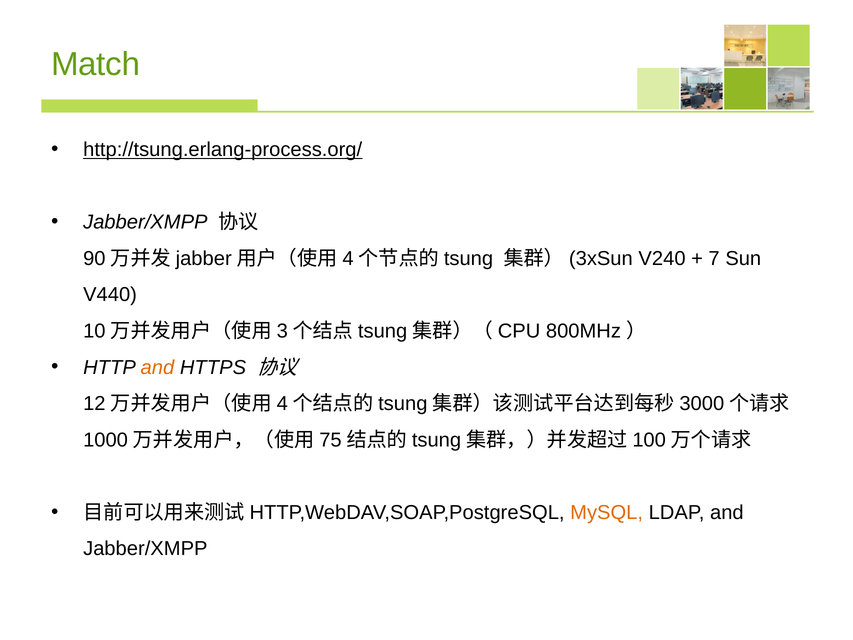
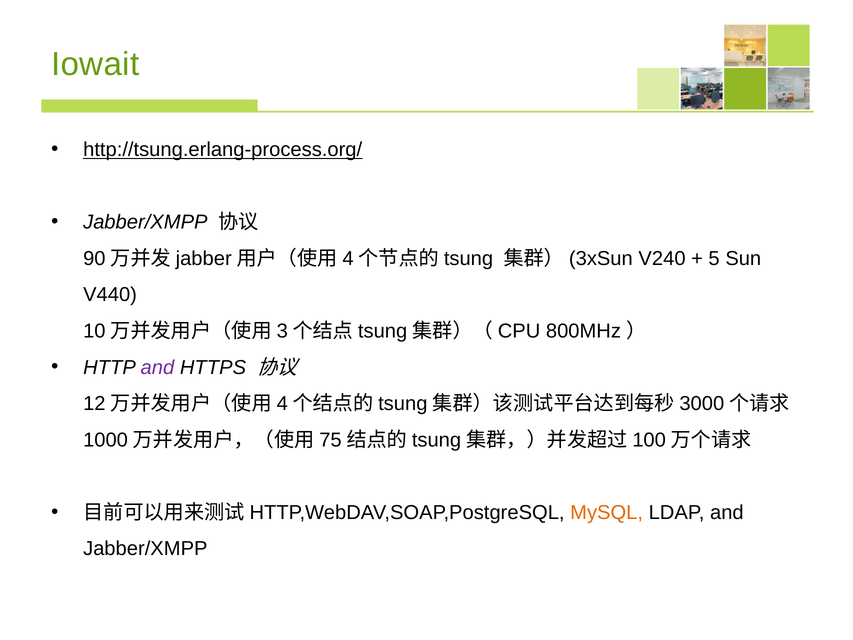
Match: Match -> Iowait (95, 64)
7: 7 -> 5 (714, 258)
and colour: orange -> purple (157, 367)
